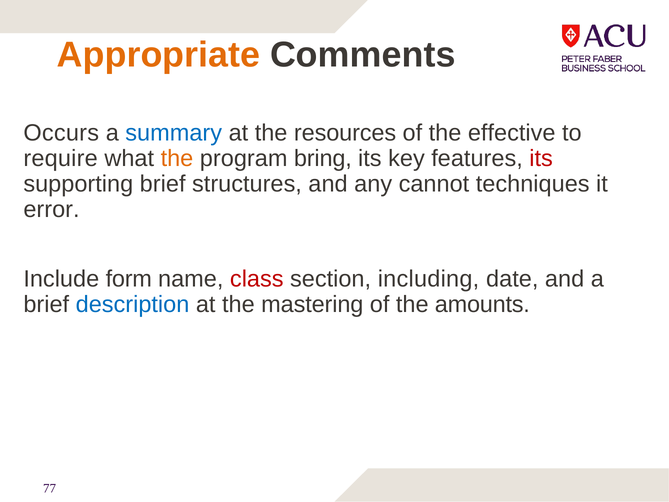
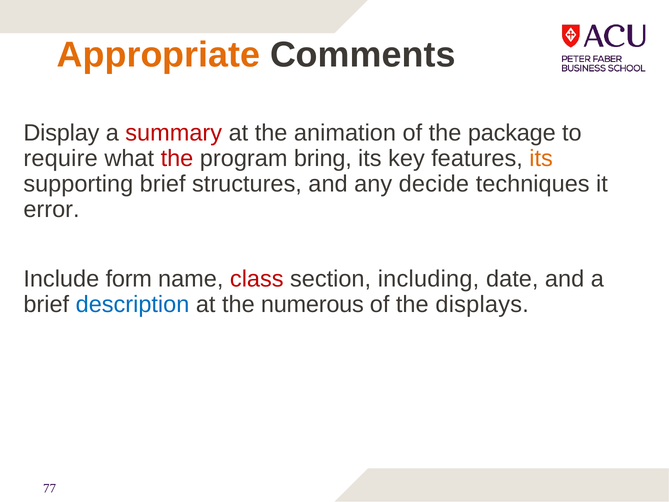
Occurs: Occurs -> Display (61, 133)
summary colour: blue -> red (174, 133)
resources: resources -> animation (345, 133)
effective: effective -> package (512, 133)
the colour: orange -> red (177, 158)
its colour: red -> orange (541, 158)
cannot: cannot -> decide (434, 184)
mastering: mastering -> numerous (312, 304)
amounts: amounts -> displays (482, 304)
